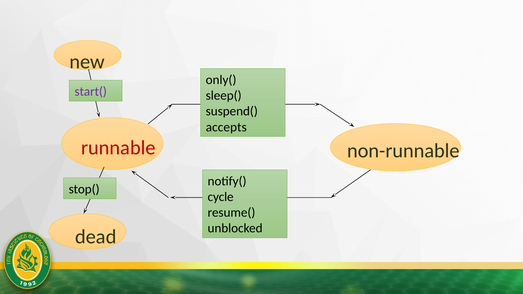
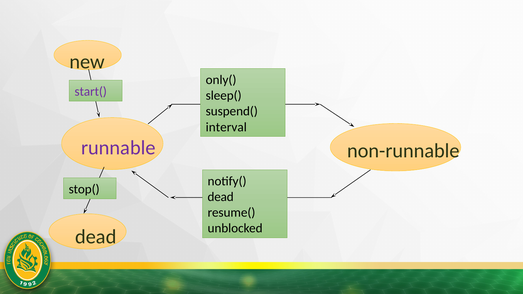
accepts: accepts -> interval (226, 127)
runnable colour: red -> purple (118, 148)
cycle: cycle -> dead (221, 197)
